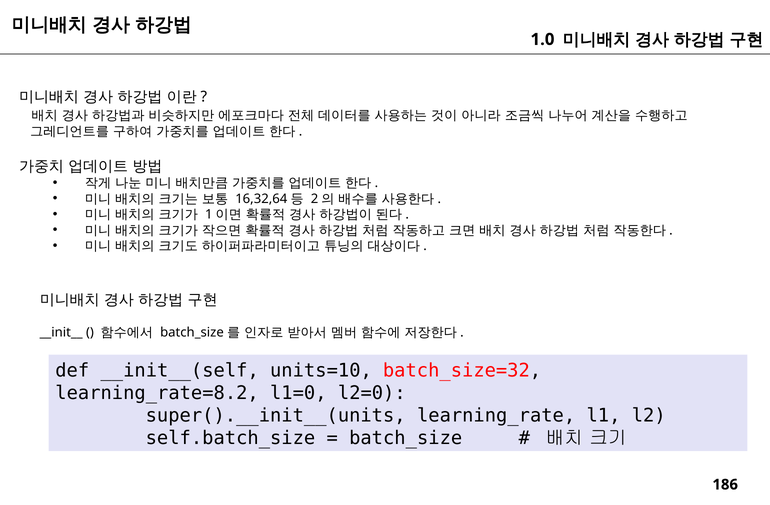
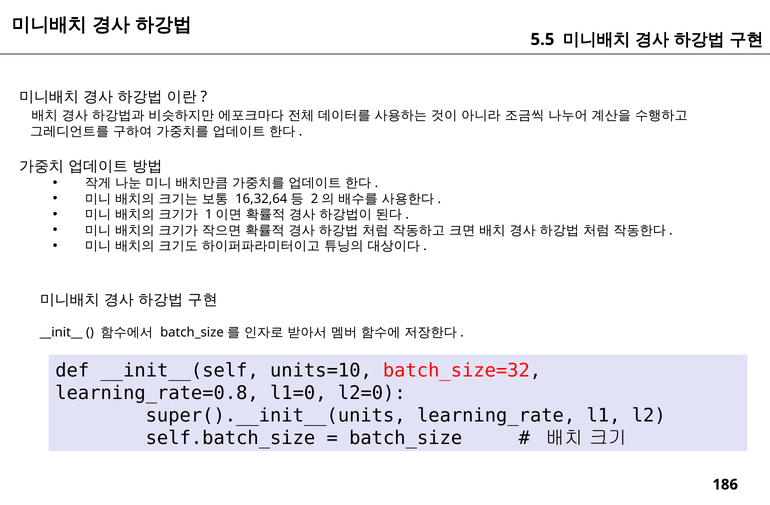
1.0: 1.0 -> 5.5 (542, 39)
learning_rate=8.2: learning_rate=8.2 -> learning_rate=0.8 (157, 394)
